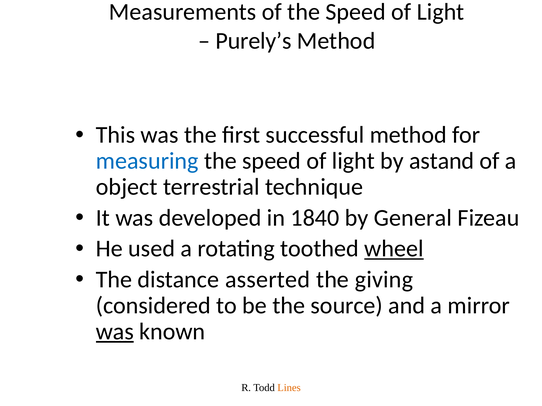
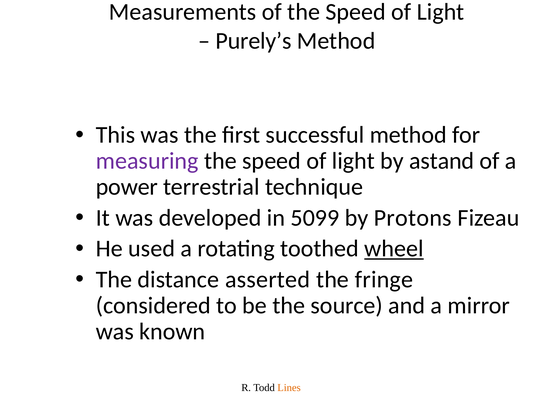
measuring colour: blue -> purple (147, 161)
object: object -> power (127, 187)
1840: 1840 -> 5099 (315, 218)
General: General -> Protons (413, 218)
giving: giving -> fringe (384, 280)
was underline: present -> none (115, 332)
